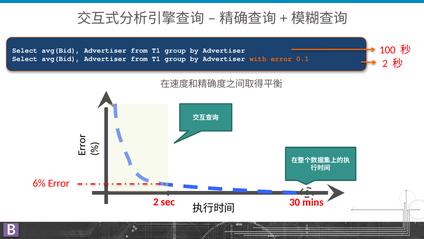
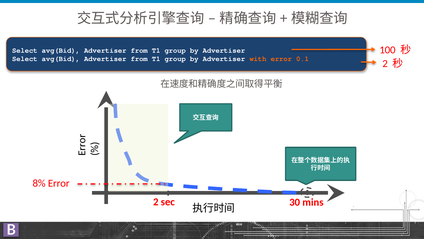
6%: 6% -> 8% (39, 183)
